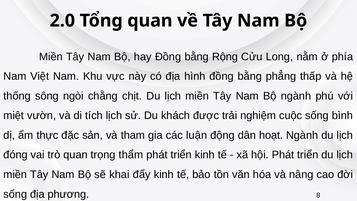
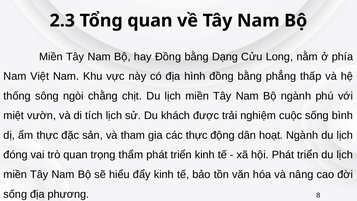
2.0: 2.0 -> 2.3 (62, 21)
Rộng: Rộng -> Dạng (225, 57)
các luận: luận -> thực (197, 135)
khai: khai -> hiểu (119, 174)
